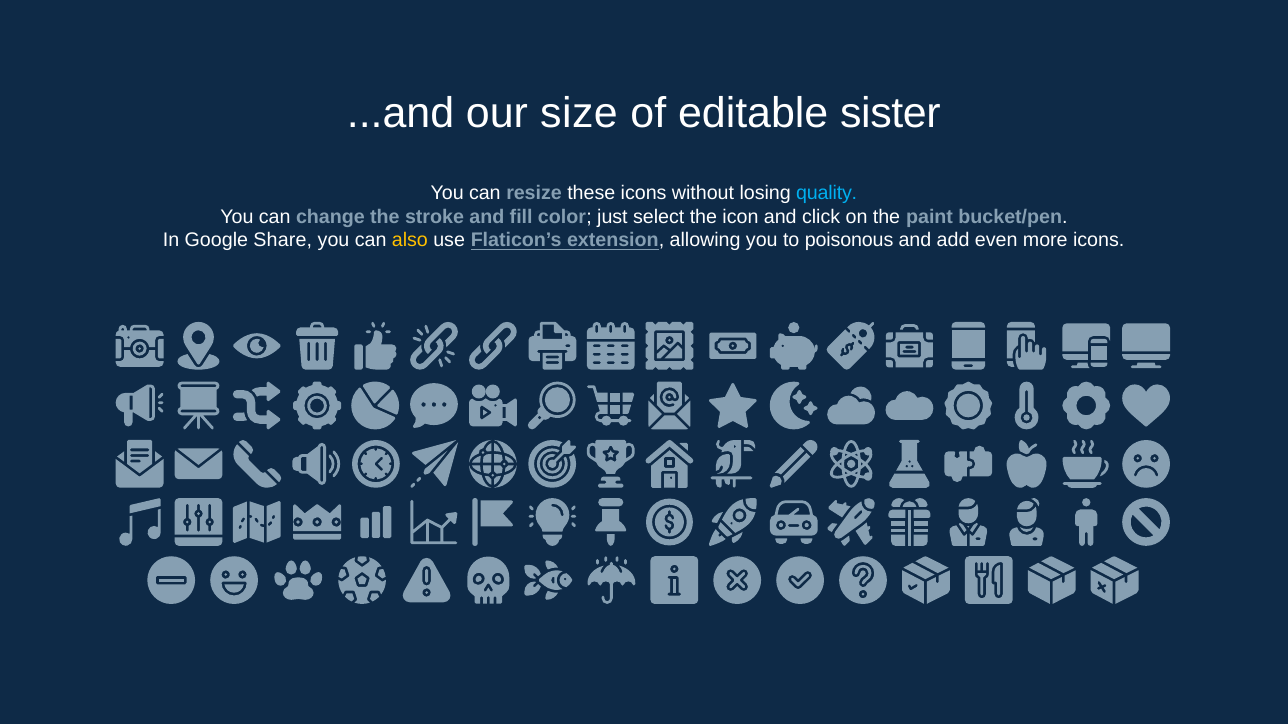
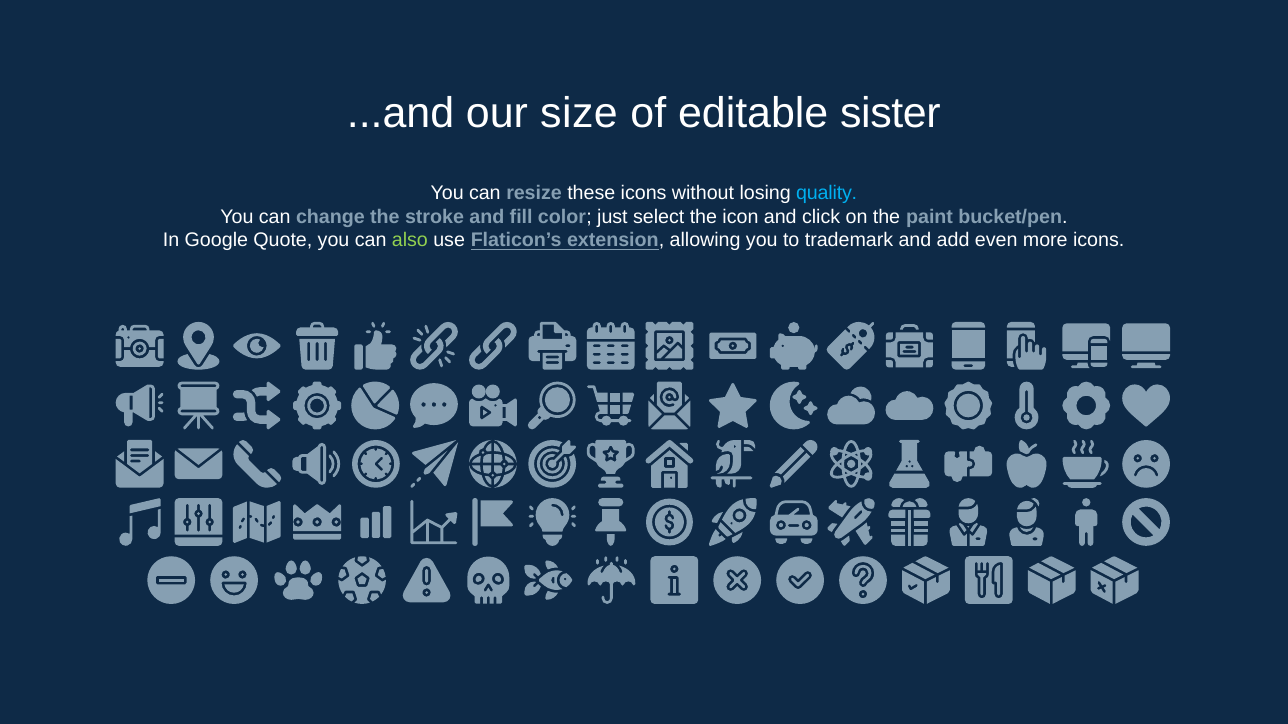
Share: Share -> Quote (283, 241)
also colour: yellow -> light green (410, 241)
poisonous: poisonous -> trademark (849, 241)
